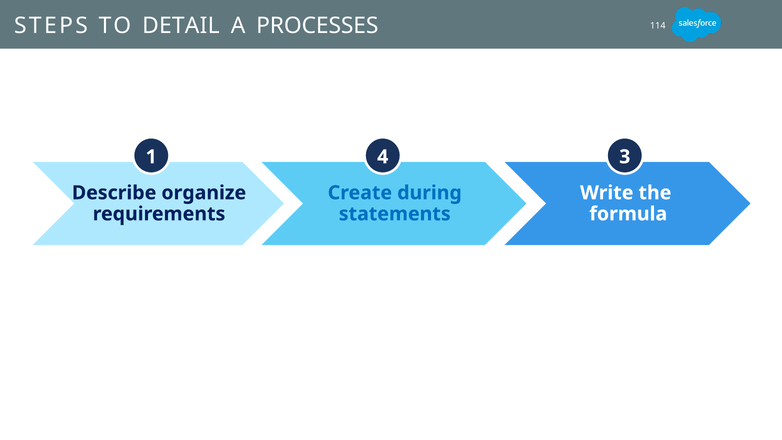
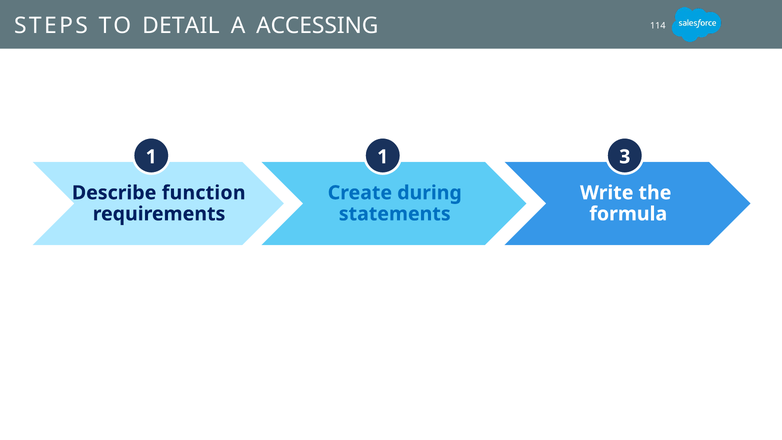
PROCESSES: PROCESSES -> ACCESSING (317, 26)
1 4: 4 -> 1 (383, 157)
organize: organize -> function (204, 193)
